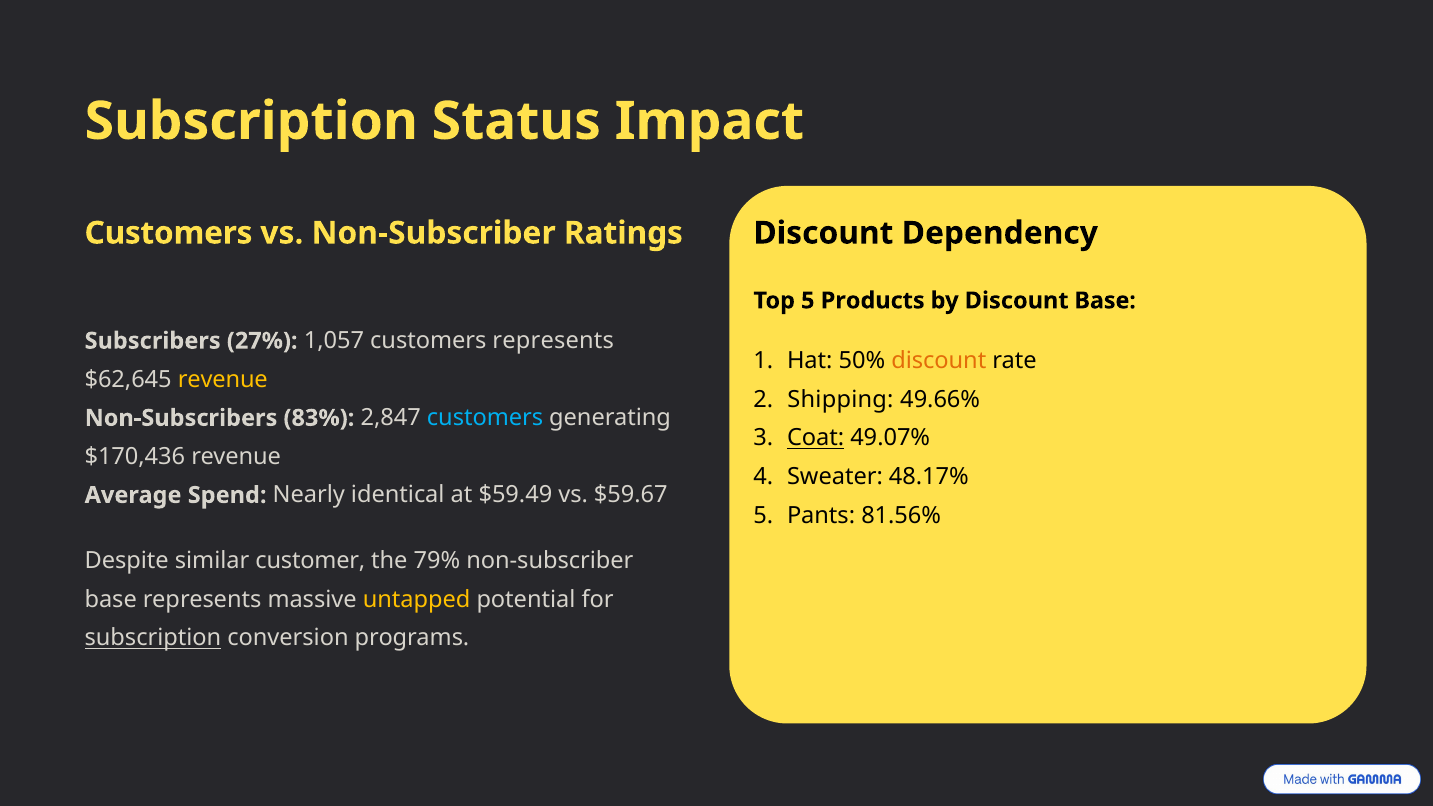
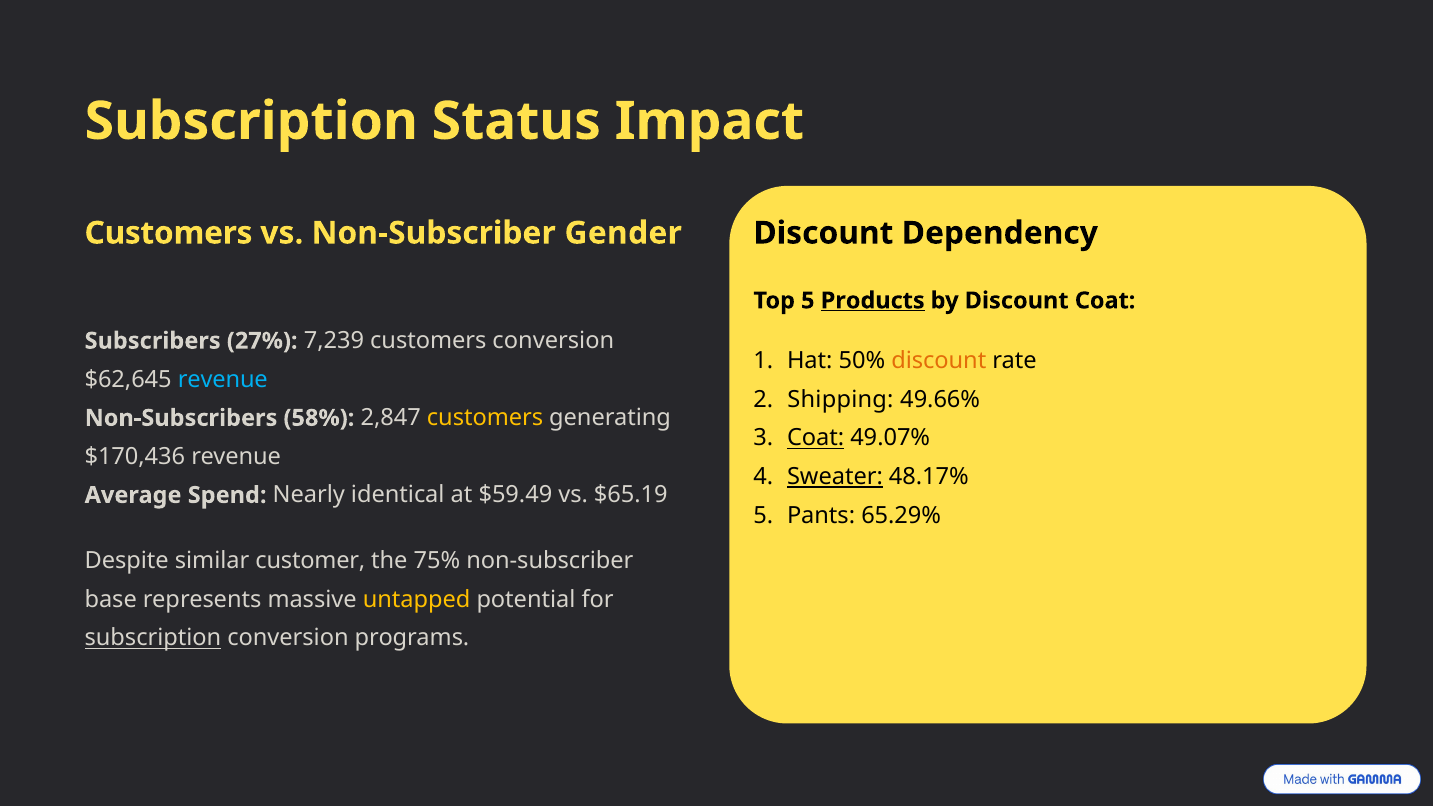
Ratings: Ratings -> Gender (623, 233)
Products underline: none -> present (873, 301)
Discount Base: Base -> Coat (1105, 301)
1,057: 1,057 -> 7,239 (334, 341)
customers represents: represents -> conversion (553, 341)
revenue colour: yellow -> light blue (223, 379)
83%: 83% -> 58% (319, 418)
customers colour: light blue -> yellow (485, 418)
Sweater underline: none -> present (835, 477)
$59.67: $59.67 -> $65.19 (631, 495)
81.56%: 81.56% -> 65.29% (901, 515)
79%: 79% -> 75% (437, 561)
